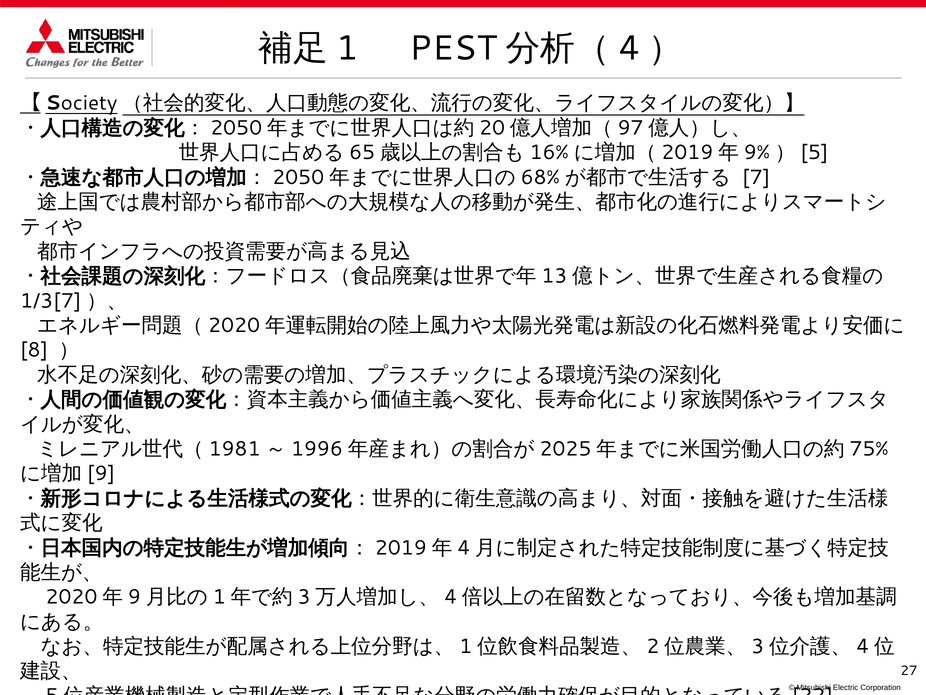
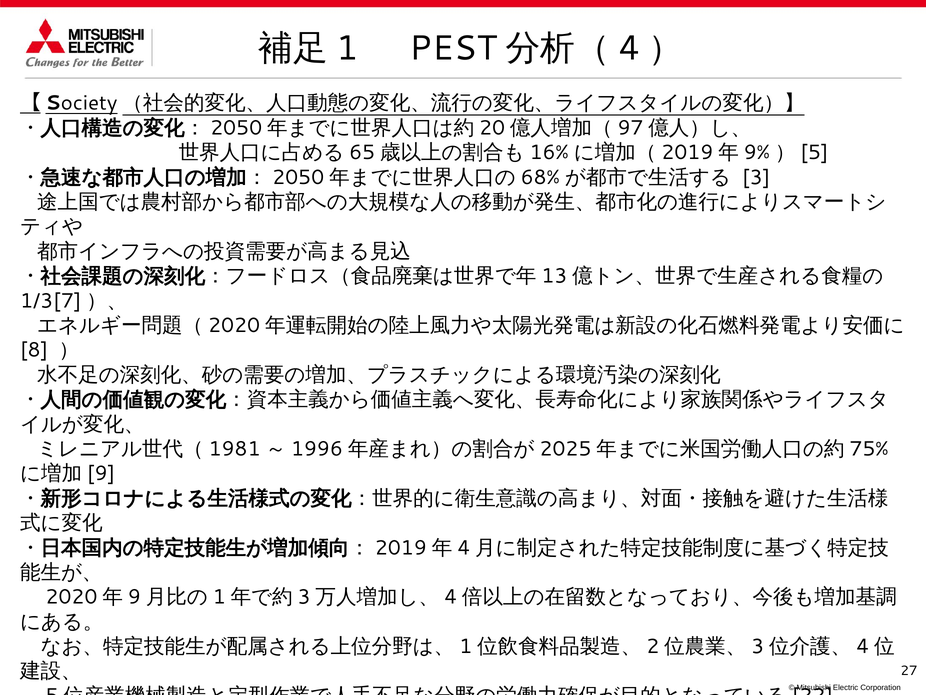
7: 7 -> 3 (756, 177)
